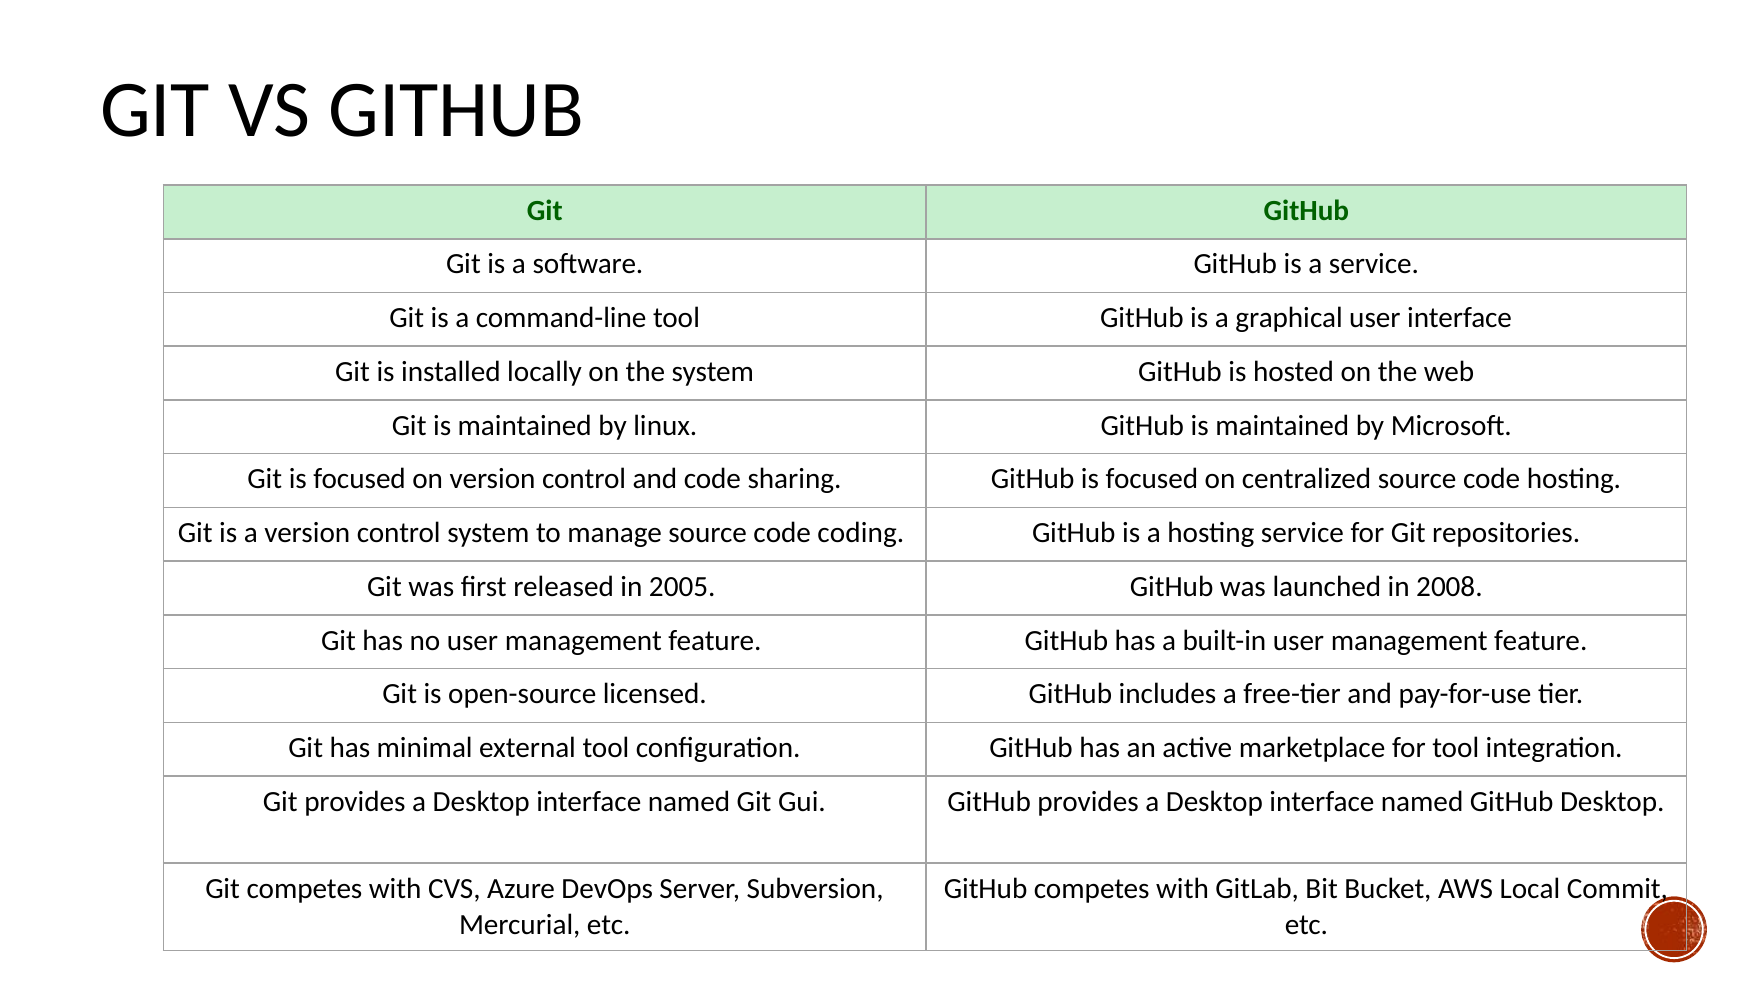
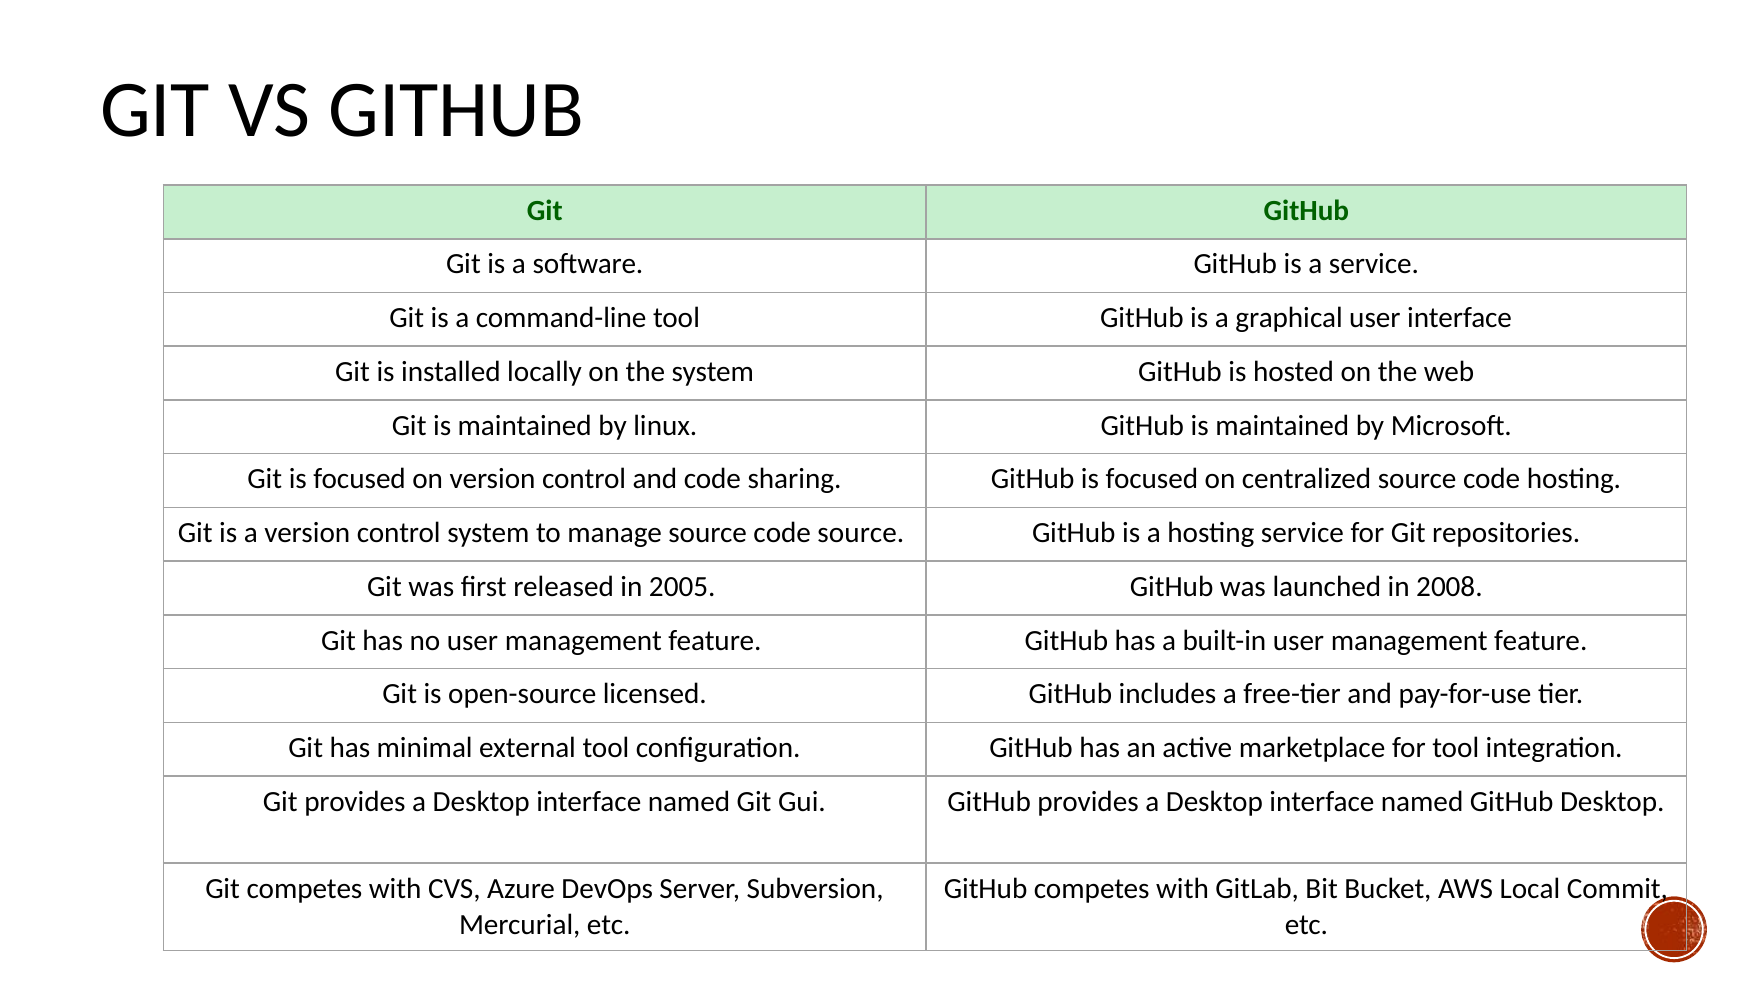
code coding: coding -> source (861, 533)
